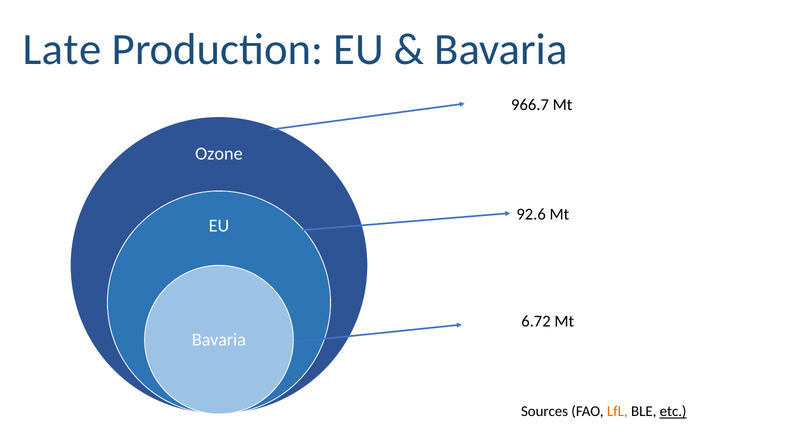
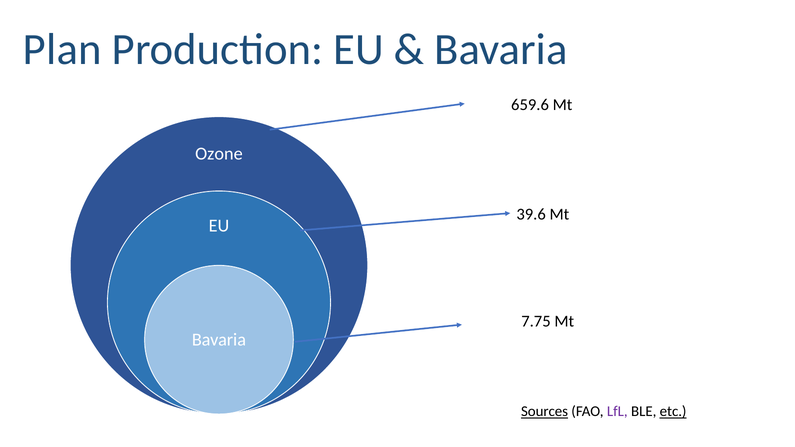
Late: Late -> Plan (62, 50)
966.7: 966.7 -> 659.6 (530, 105)
92.6: 92.6 -> 39.6 (531, 214)
6.72: 6.72 -> 7.75 (536, 321)
Sources underline: none -> present (545, 412)
LfL colour: orange -> purple (617, 412)
